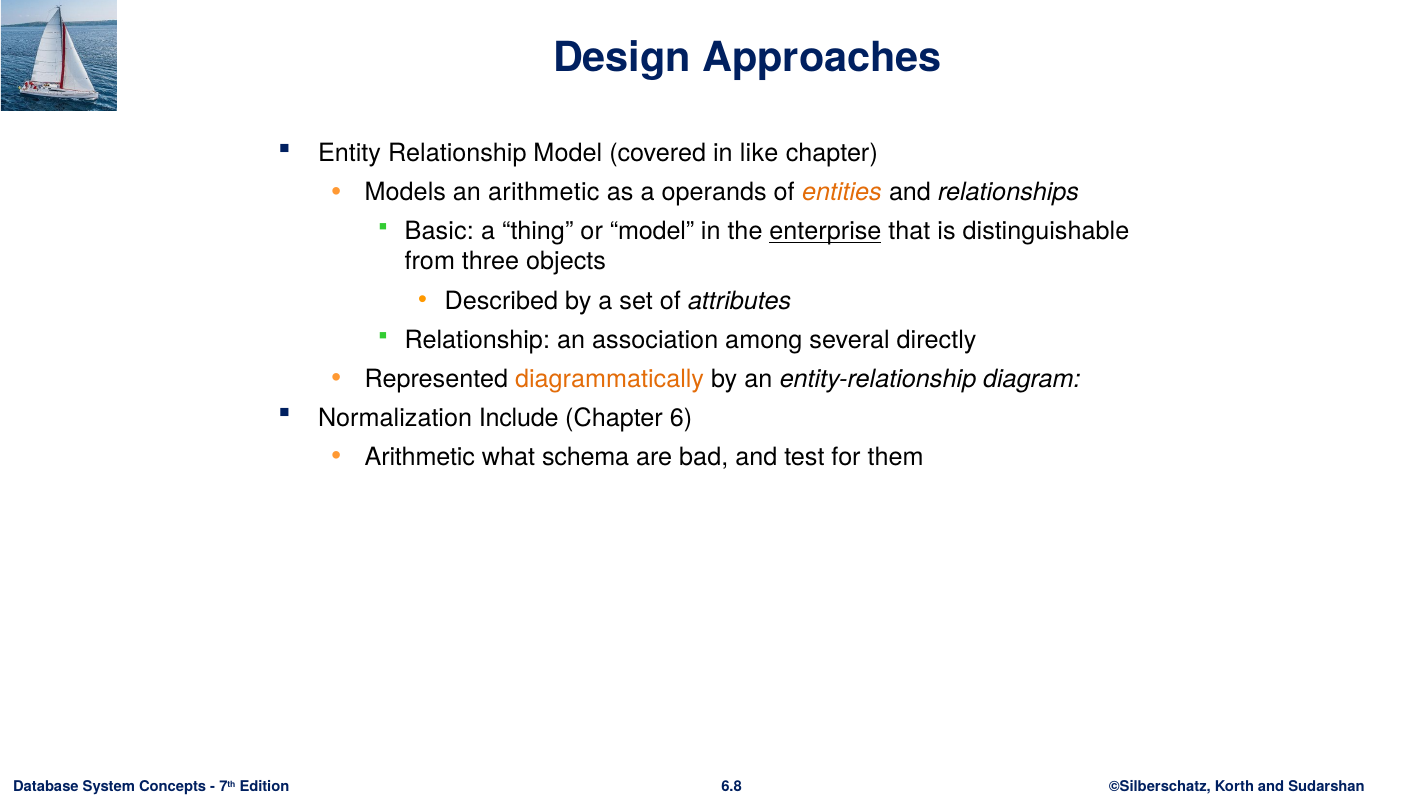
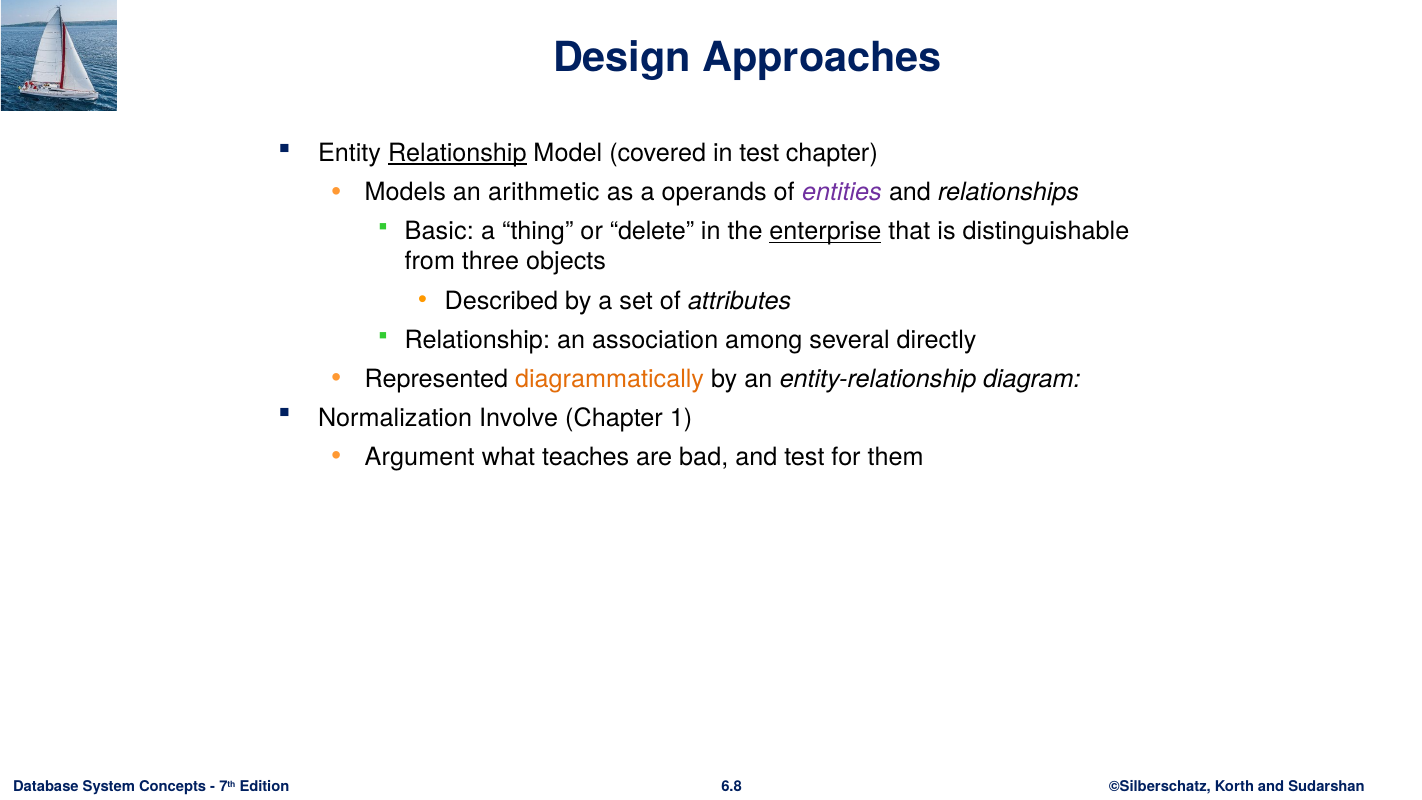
Relationship underline: none -> present (457, 153)
in like: like -> test (759, 153)
entities colour: orange -> purple (842, 192)
or model: model -> delete (652, 231)
Include: Include -> Involve (519, 418)
6: 6 -> 1 (681, 418)
Arithmetic: Arithmetic -> Argument (420, 457)
schema: schema -> teaches (586, 457)
